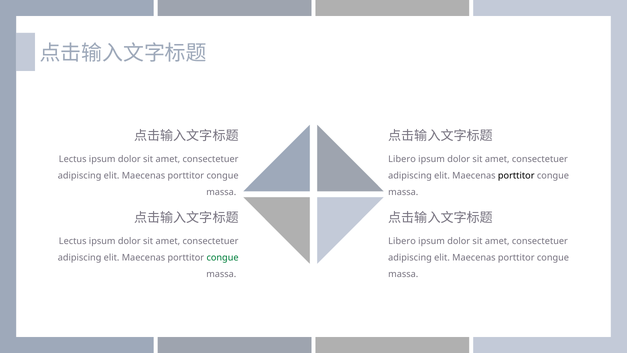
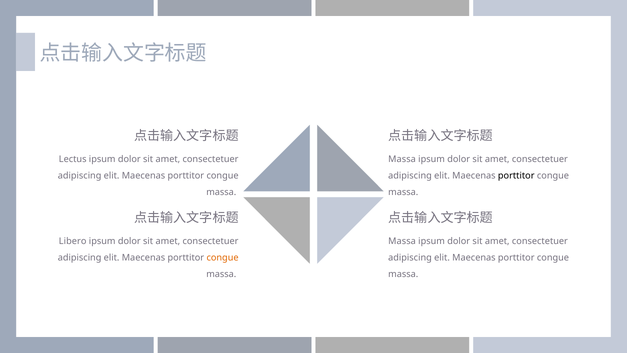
Libero: Libero -> Massa (402, 159)
Lectus: Lectus -> Libero (73, 241)
Libero: Libero -> Massa (402, 241)
congue colour: green -> orange (223, 258)
